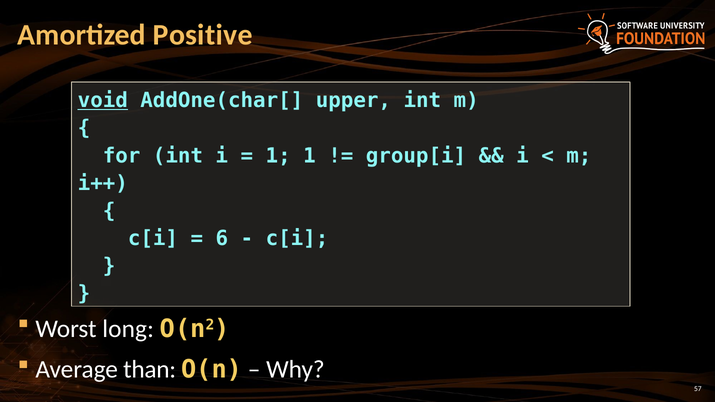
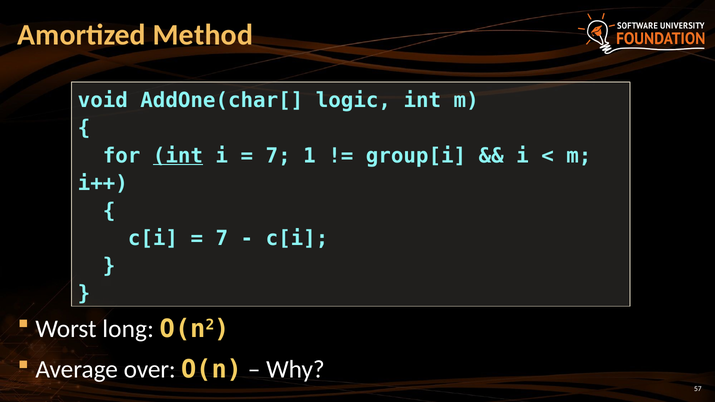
Positive: Positive -> Method (203, 35)
void underline: present -> none (103, 101)
upper: upper -> logic (353, 101)
int underline: none -> present (178, 156)
1: 1 -> 7 (278, 156)
6: 6 -> 7 (222, 238)
than: than -> over (150, 370)
